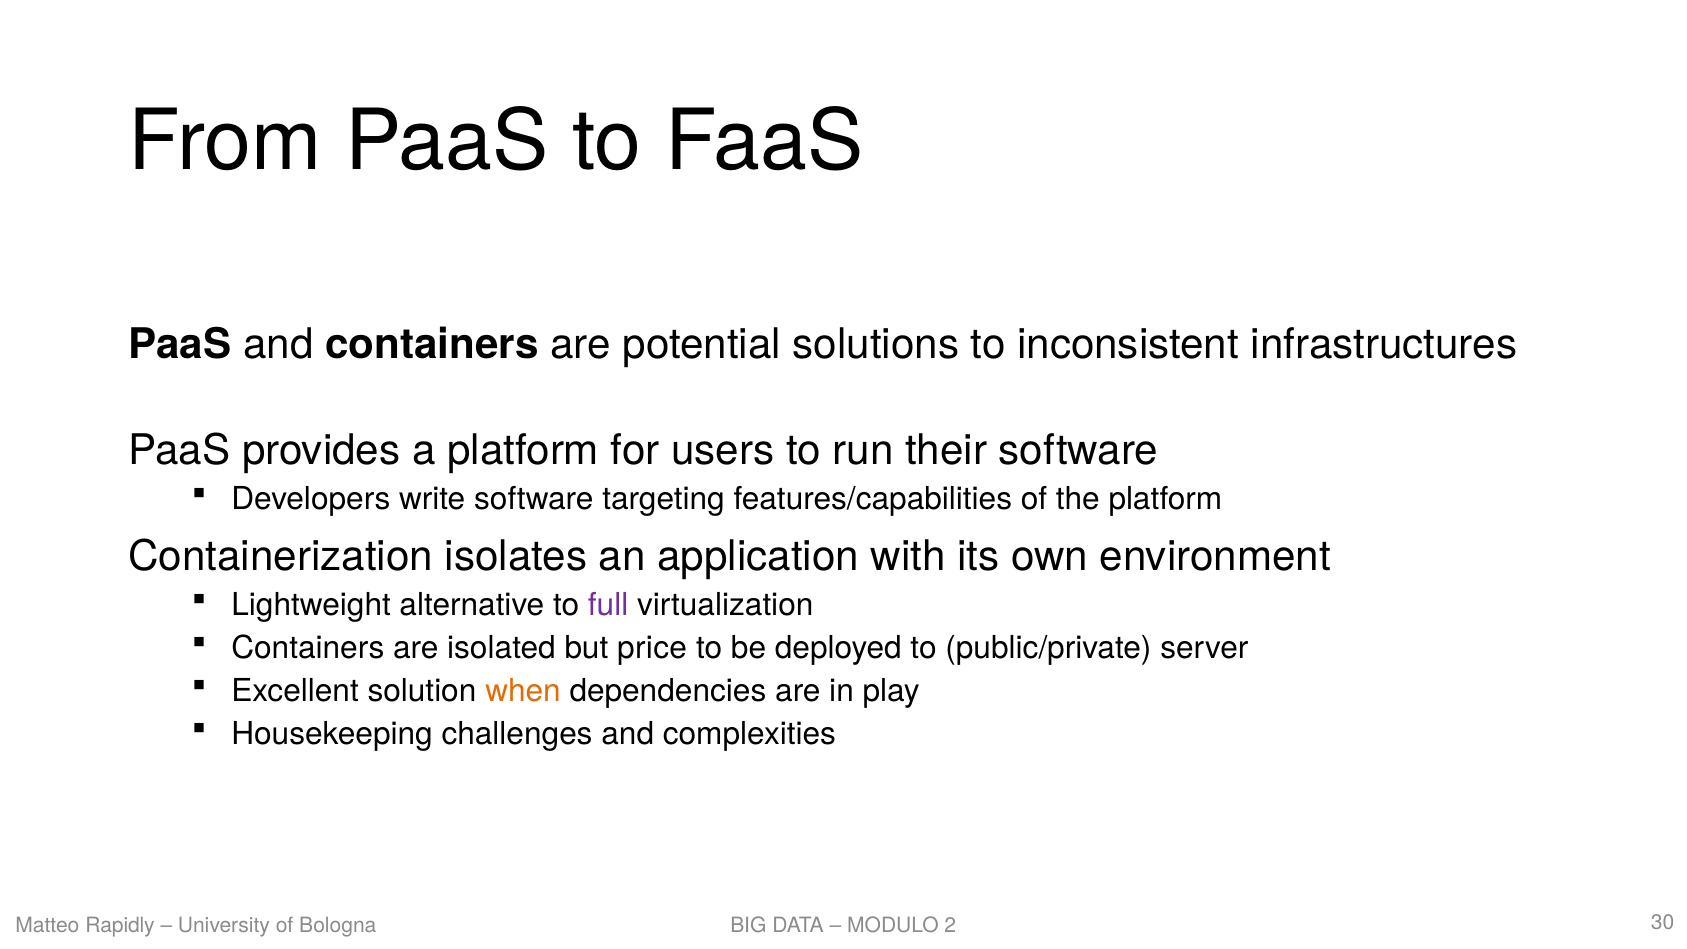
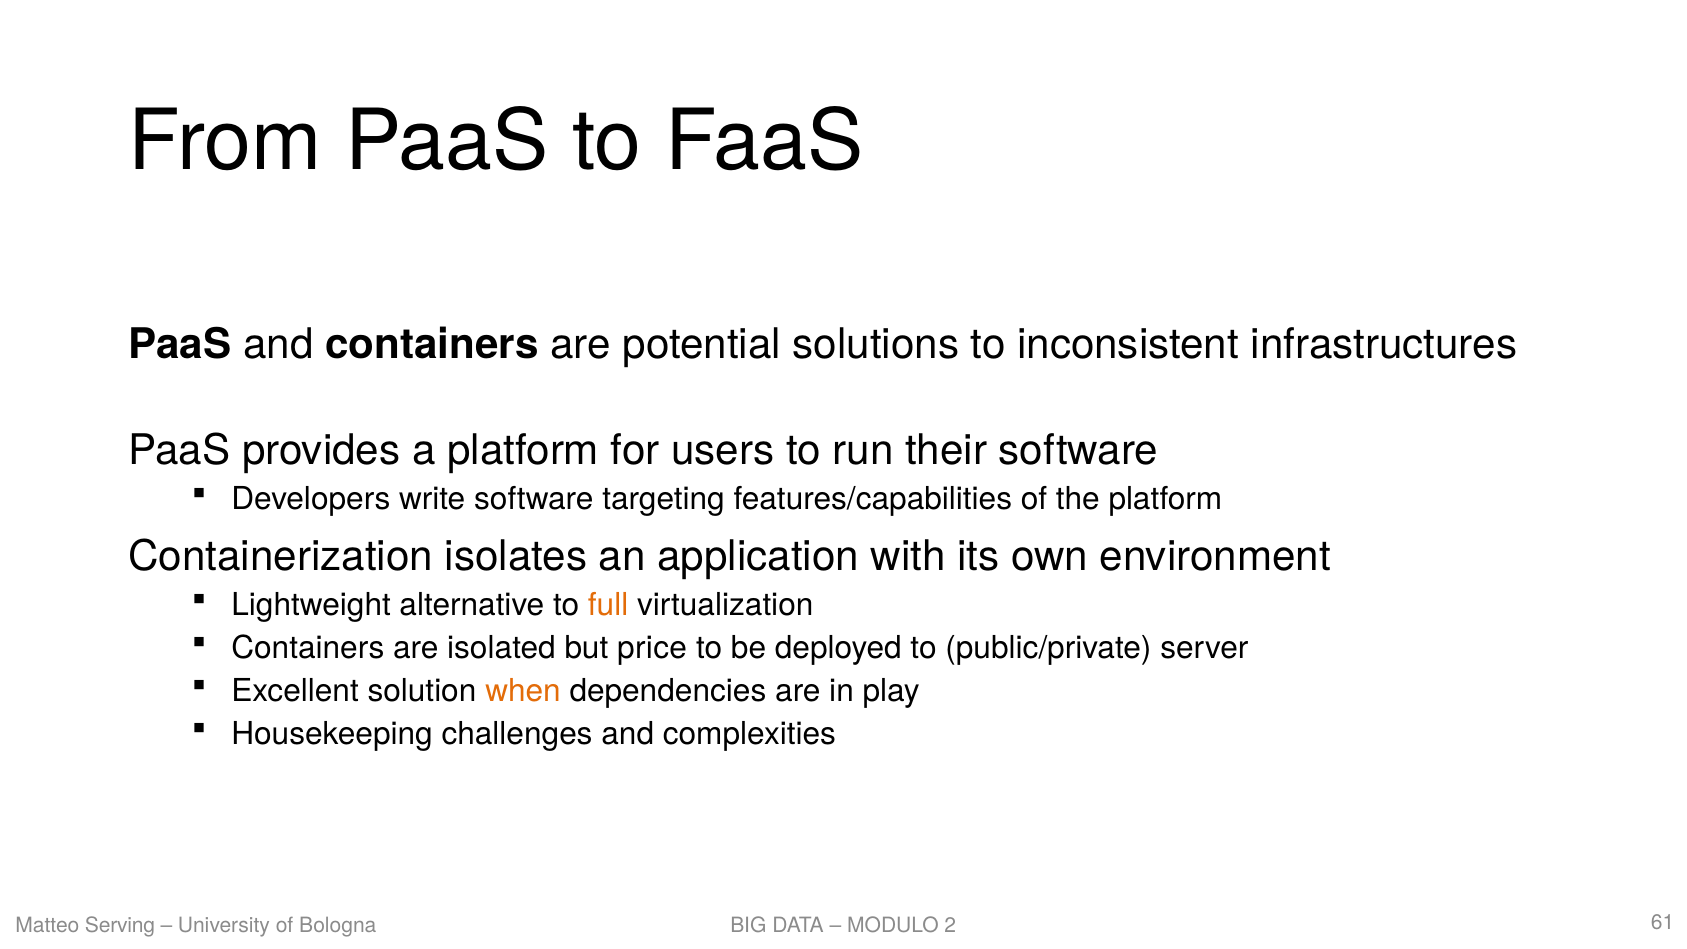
full colour: purple -> orange (608, 605)
Rapidly: Rapidly -> Serving (120, 925)
30: 30 -> 61 (1663, 923)
